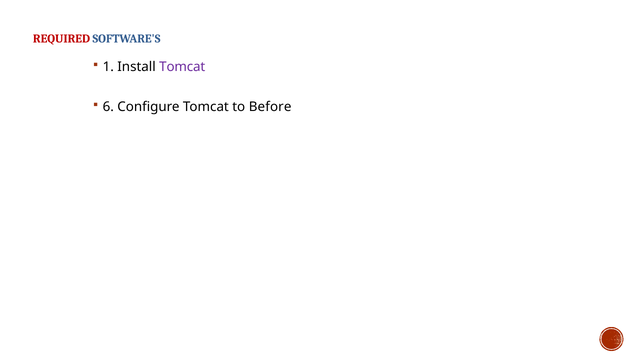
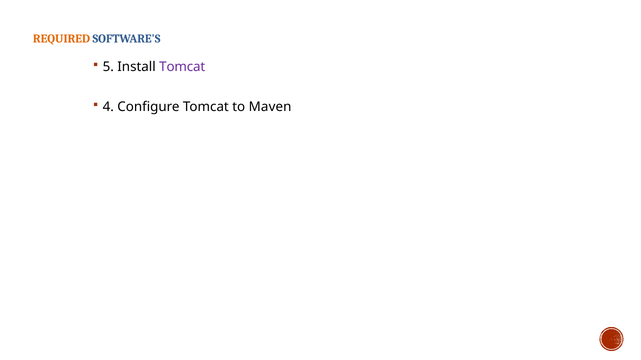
REQUIRED colour: red -> orange (61, 39)
1: 1 -> 5 (108, 67)
6: 6 -> 4 (108, 107)
Before: Before -> Maven (270, 107)
